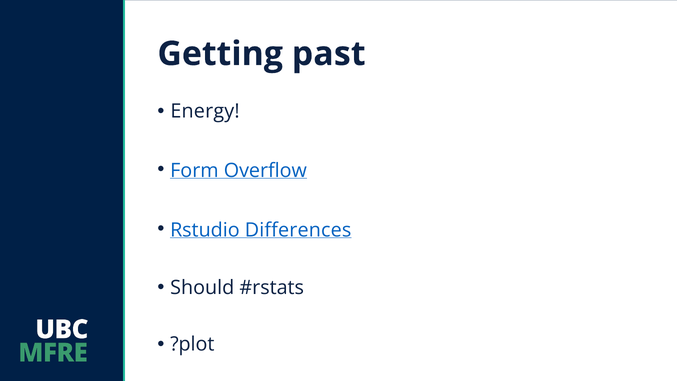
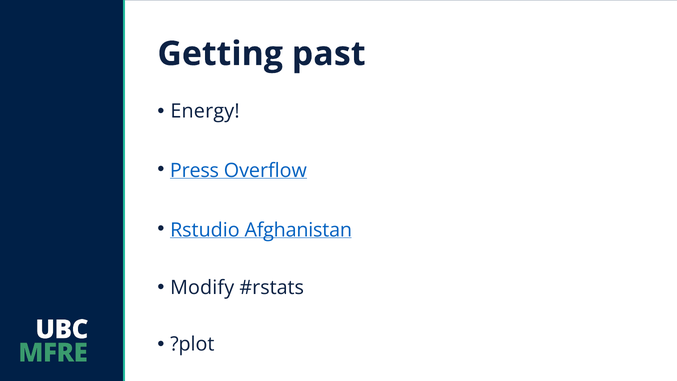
Form: Form -> Press (194, 170)
Differences: Differences -> Afghanistan (298, 230)
Should: Should -> Modify (202, 287)
